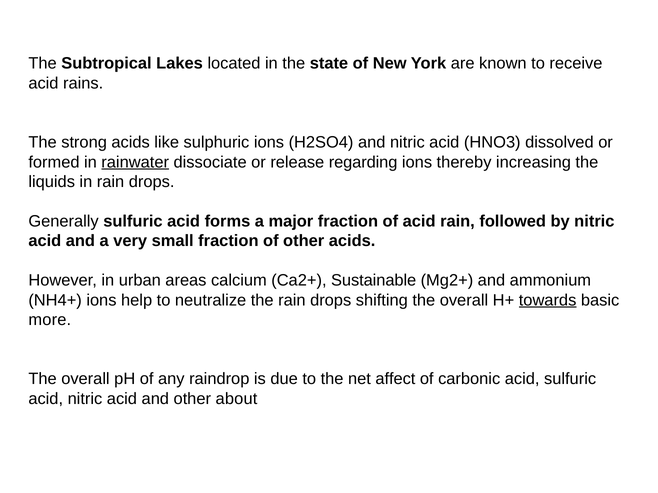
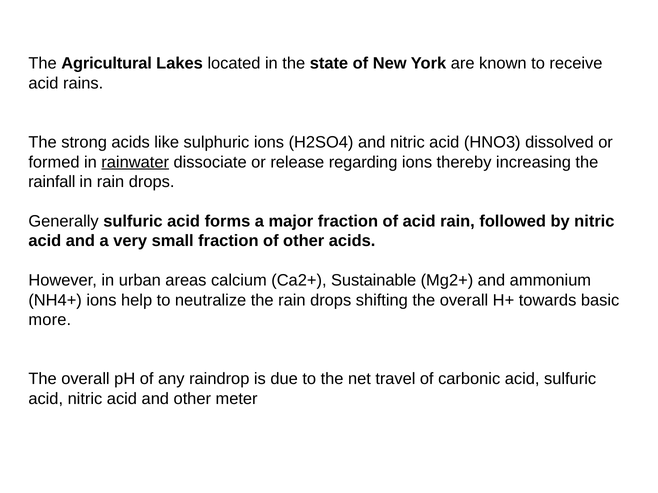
Subtropical: Subtropical -> Agricultural (107, 64)
liquids: liquids -> rainfall (52, 182)
towards underline: present -> none (548, 300)
affect: affect -> travel (395, 379)
about: about -> meter (237, 399)
